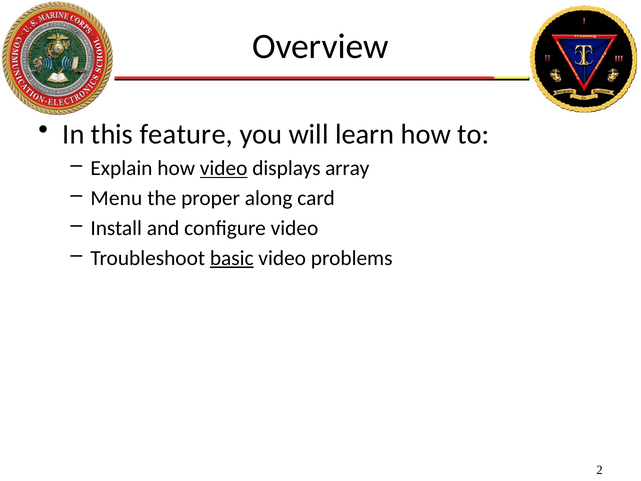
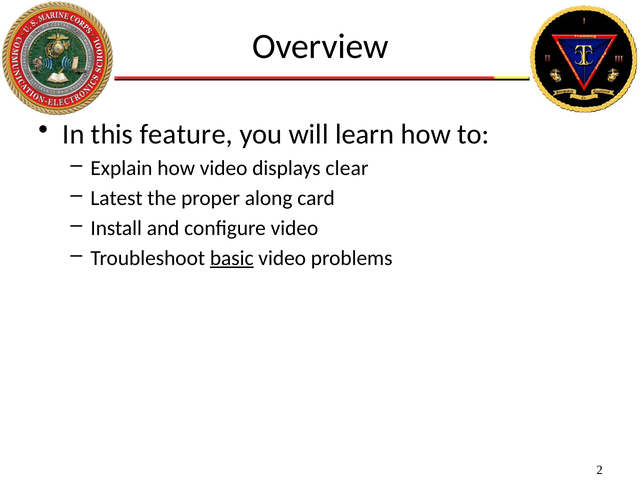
video underline: present -> none (224, 168)
array: array -> clear (347, 168)
Menu: Menu -> Latest (117, 198)
